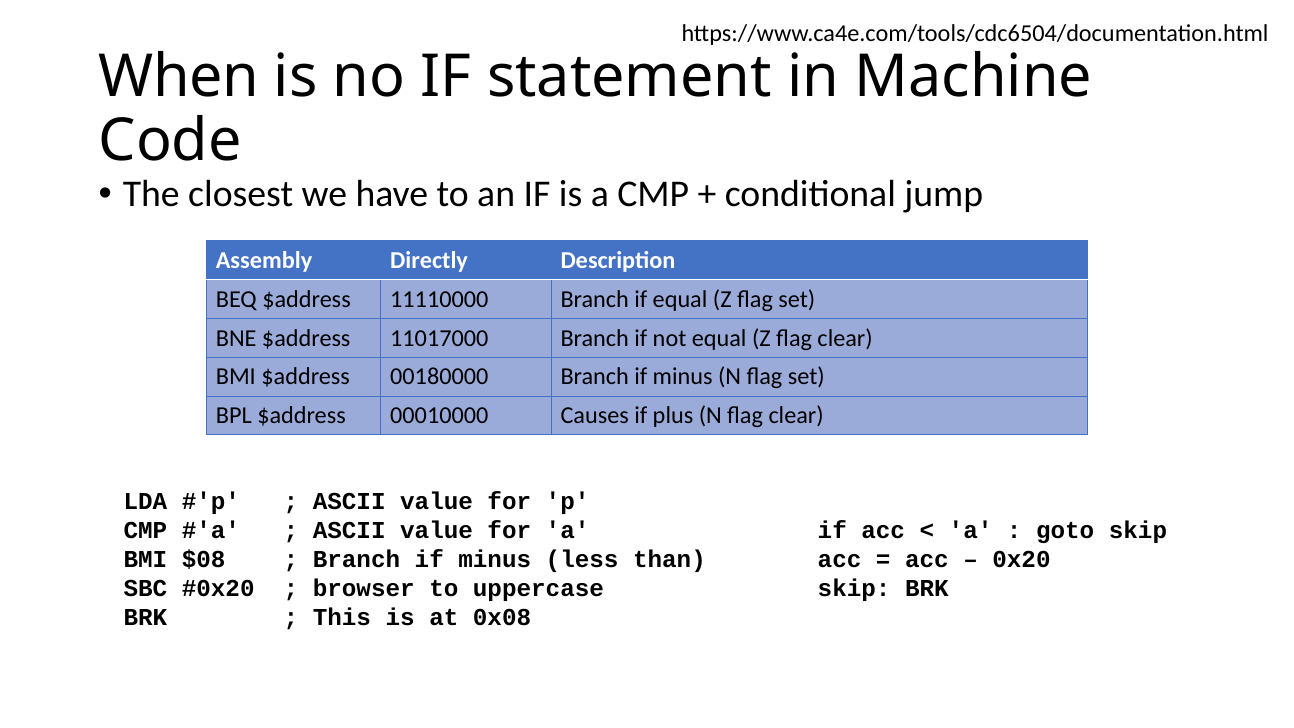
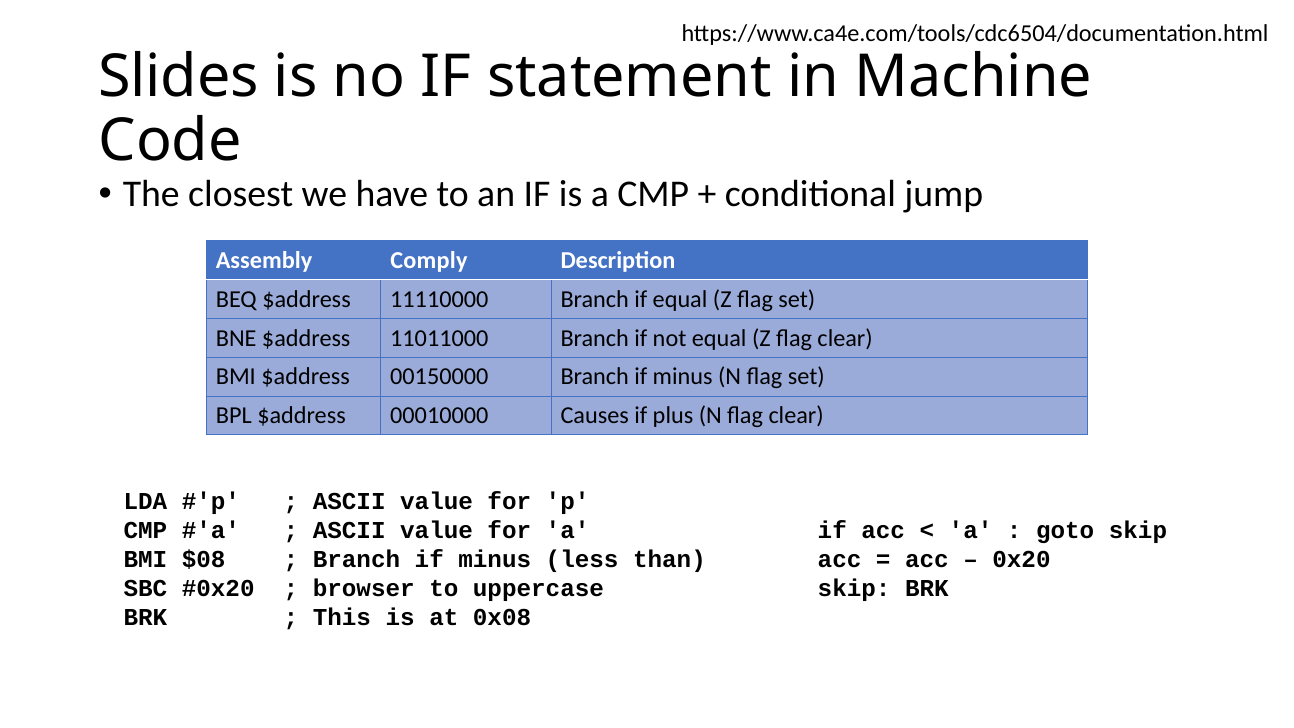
When: When -> Slides (179, 77)
Directly: Directly -> Comply (429, 260)
11017000: 11017000 -> 11011000 (439, 338)
00180000: 00180000 -> 00150000 (439, 377)
